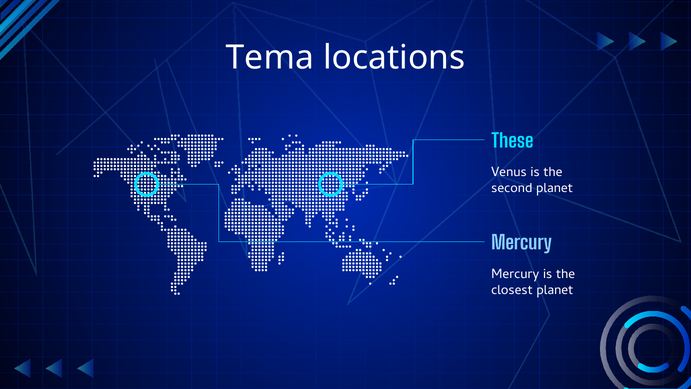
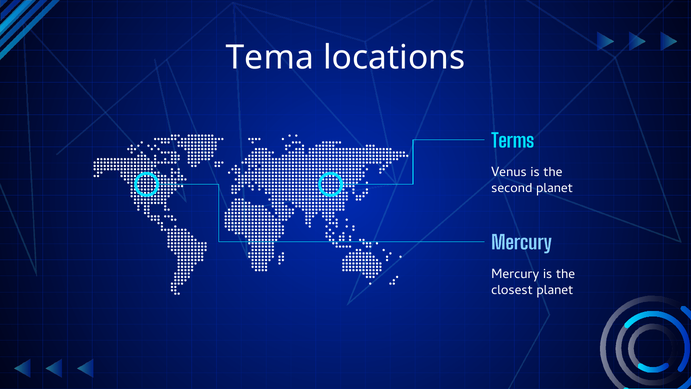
These: These -> Terms (513, 141)
